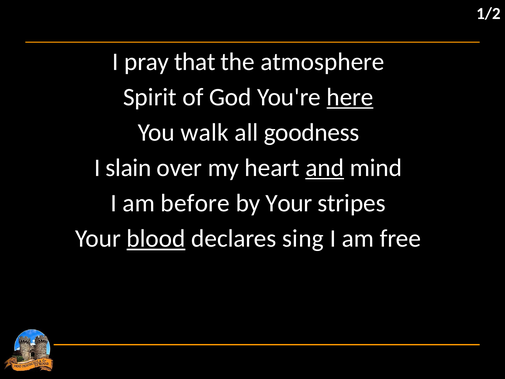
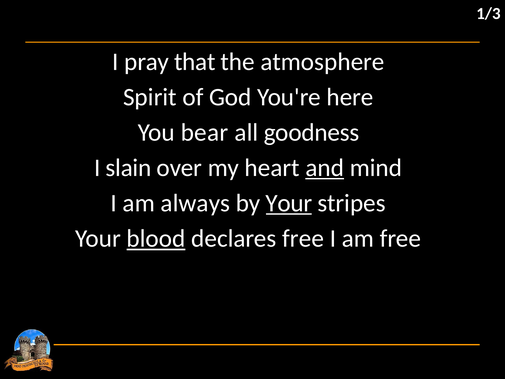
1/2: 1/2 -> 1/3 (488, 14)
here underline: present -> none (350, 97)
walk: walk -> bear (204, 132)
before: before -> always (195, 203)
Your underline: none -> present (289, 203)
declares sing: sing -> free (303, 238)
